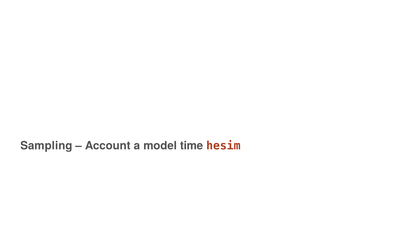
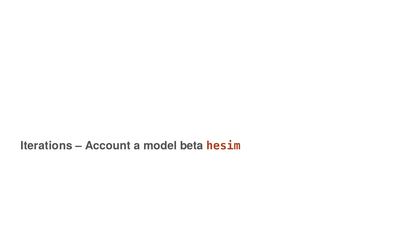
Sampling: Sampling -> Iterations (46, 146)
time: time -> beta (192, 146)
